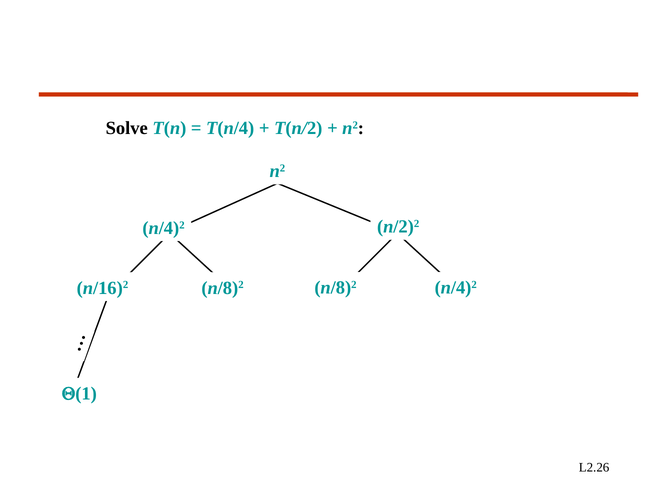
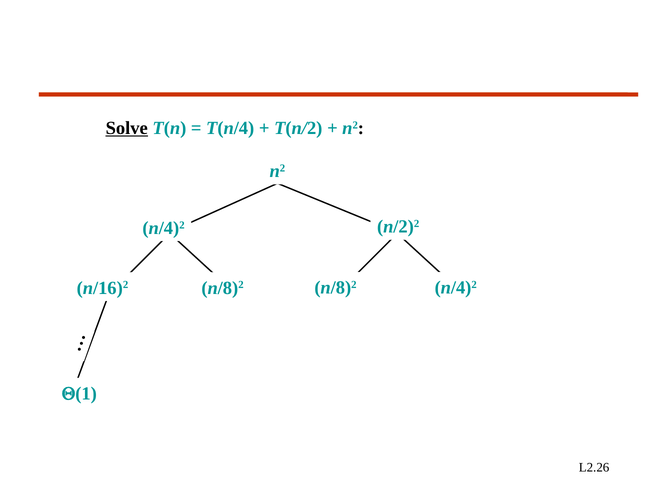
Solve underline: none -> present (127, 128)
